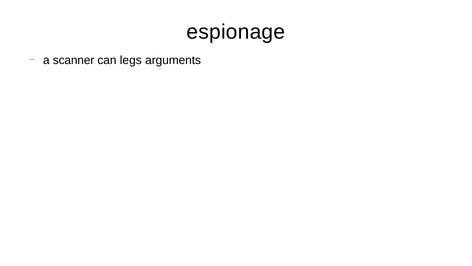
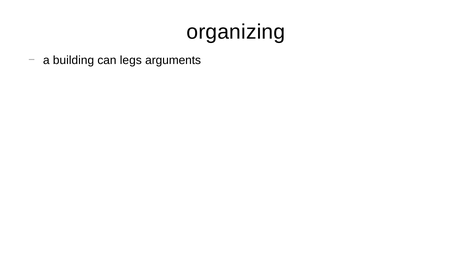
espionage: espionage -> organizing (236, 32)
scanner: scanner -> building (73, 60)
